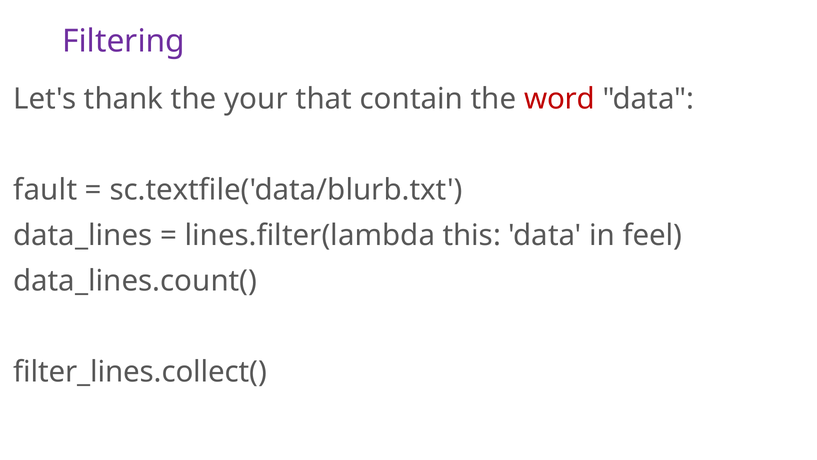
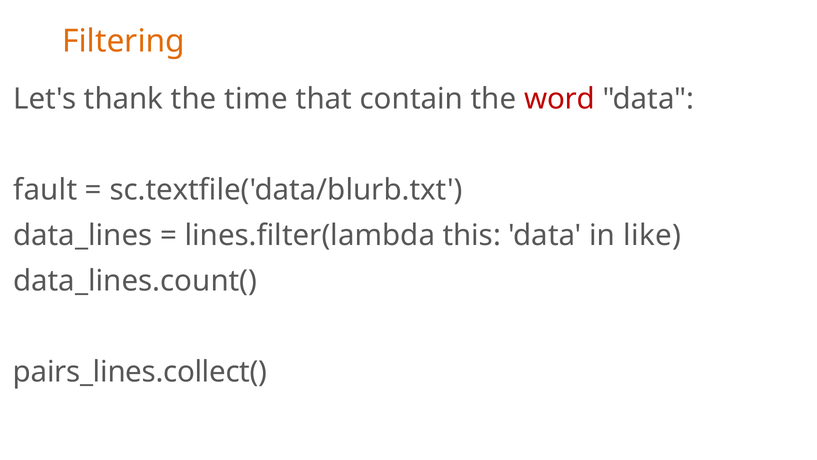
Filtering colour: purple -> orange (124, 41)
your: your -> time (256, 99)
feel: feel -> like (652, 235)
filter_lines.collect(: filter_lines.collect( -> pairs_lines.collect( (140, 371)
